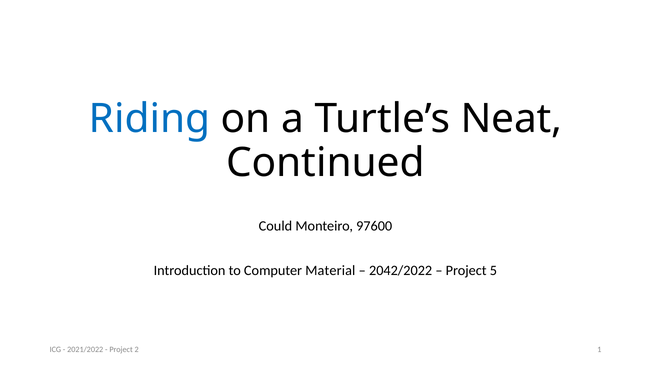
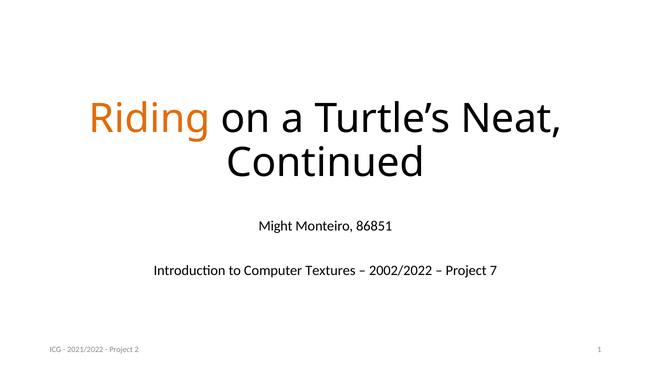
Riding colour: blue -> orange (150, 119)
Could: Could -> Might (276, 226)
97600: 97600 -> 86851 (374, 226)
Material: Material -> Textures (330, 271)
2042/2022: 2042/2022 -> 2002/2022 (401, 271)
5: 5 -> 7 (493, 271)
